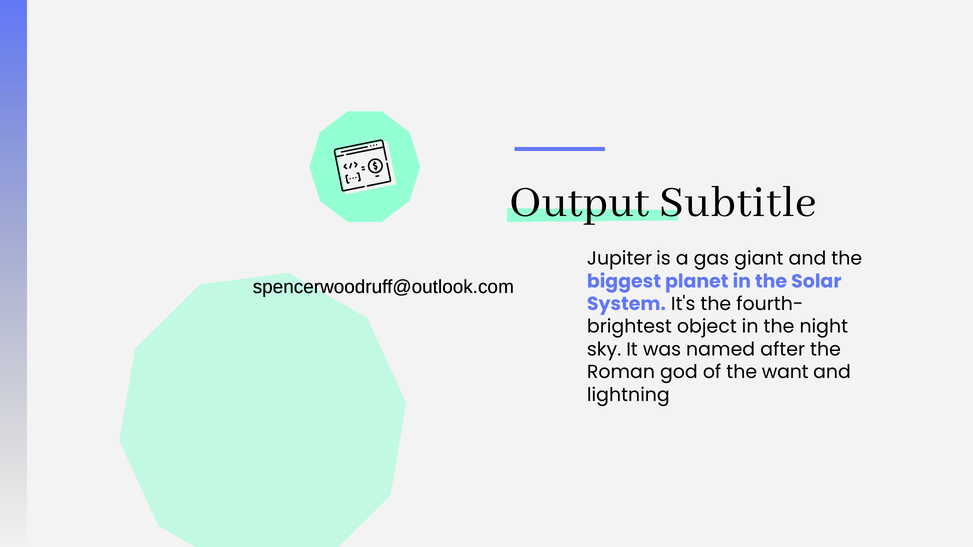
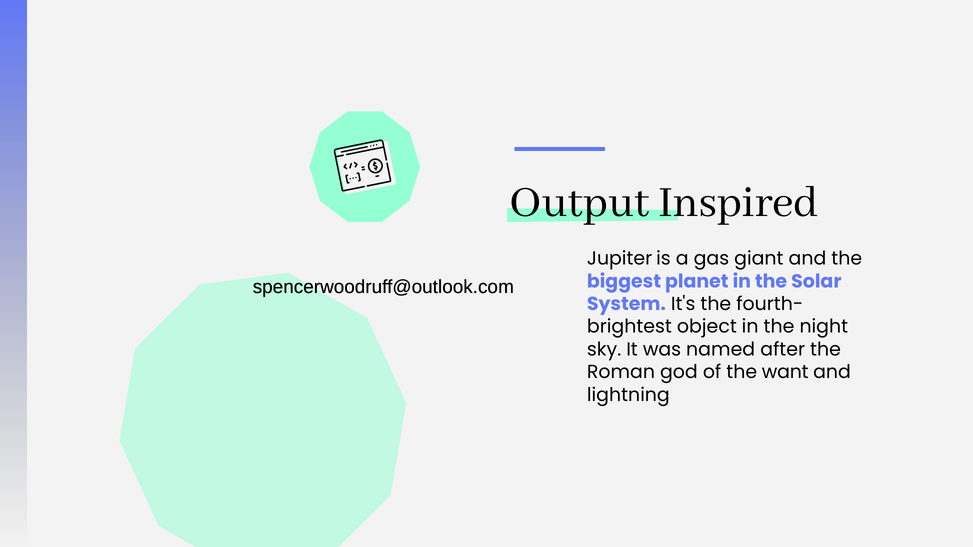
Subtitle: Subtitle -> Inspired (738, 201)
